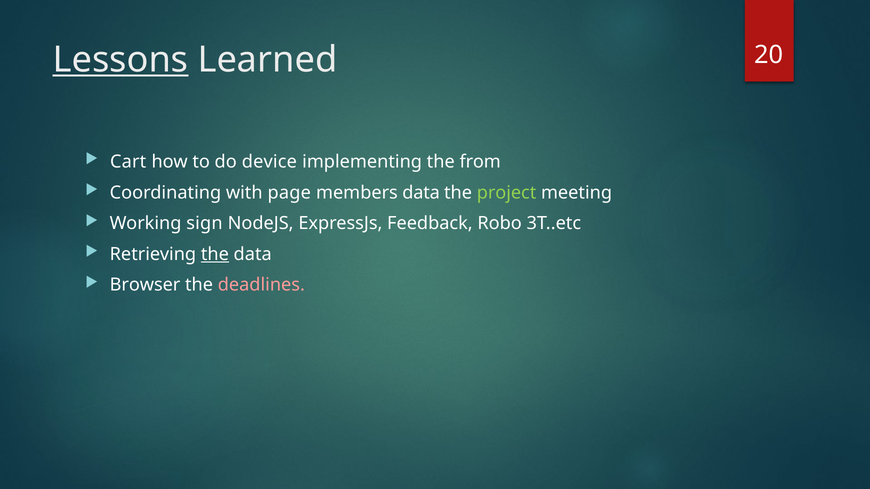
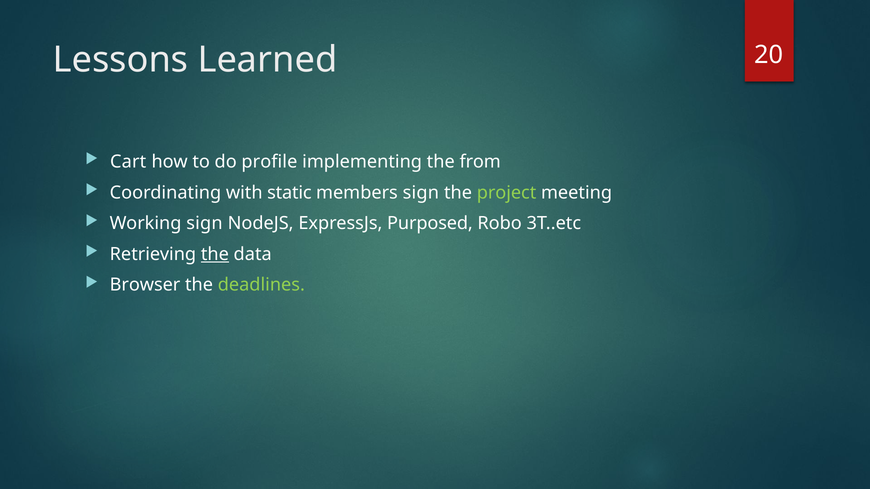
Lessons underline: present -> none (120, 60)
device: device -> profile (269, 162)
page: page -> static (289, 193)
members data: data -> sign (421, 193)
Feedback: Feedback -> Purposed (430, 224)
deadlines colour: pink -> light green (261, 285)
